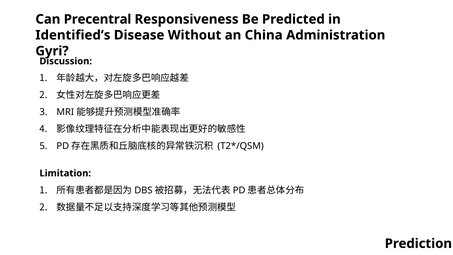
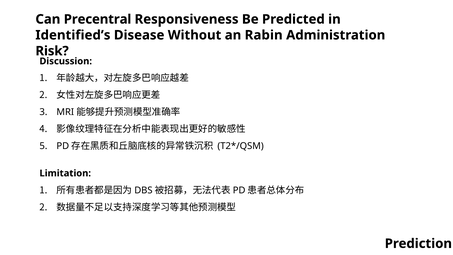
China: China -> Rabin (264, 35)
Gyri: Gyri -> Risk (52, 51)
